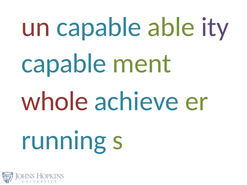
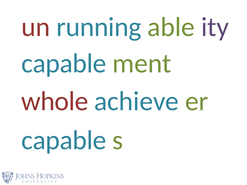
un capable: capable -> running (99, 27)
running: running -> capable (64, 140)
